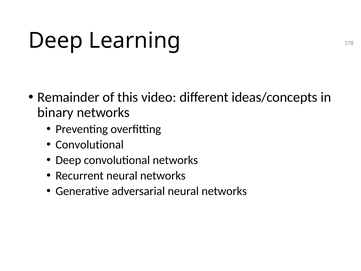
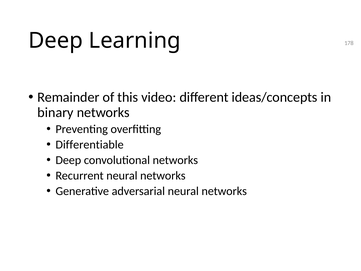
Convolutional: Convolutional -> Differentiable (90, 144)
